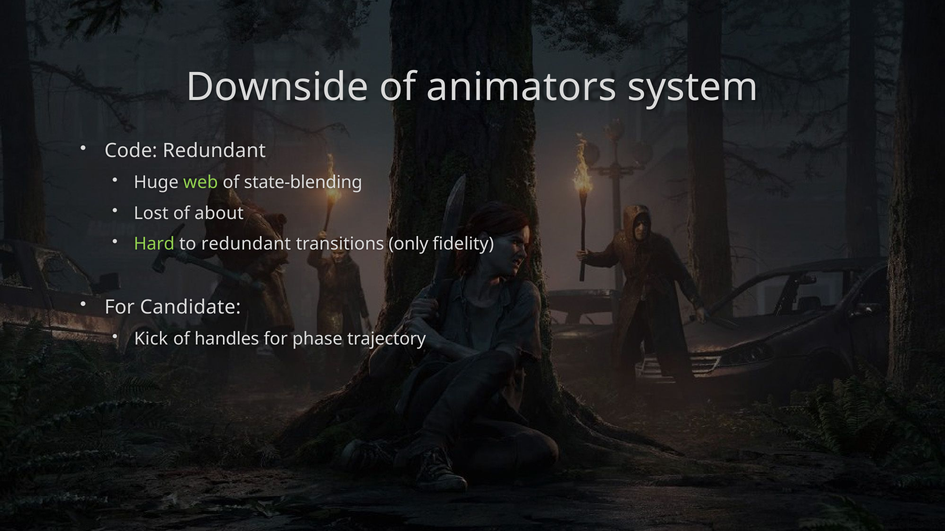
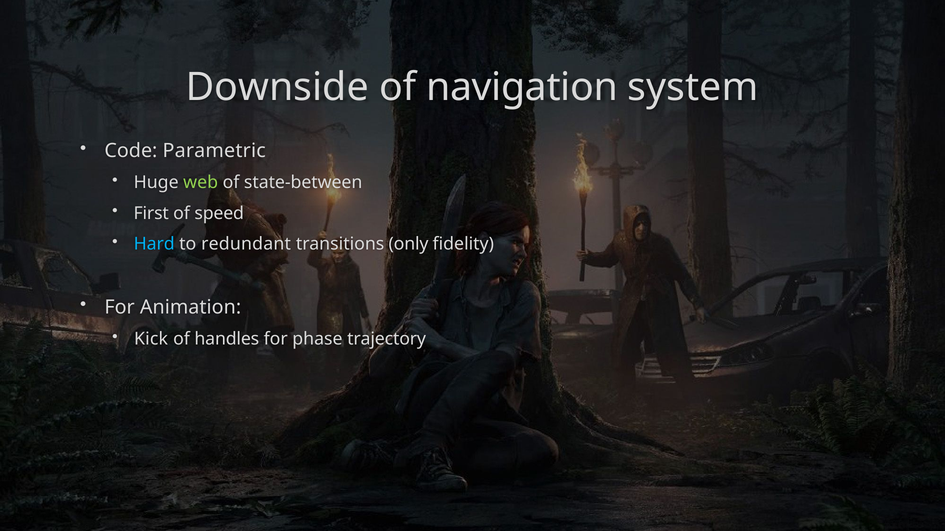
animators: animators -> navigation (522, 88)
Code Redundant: Redundant -> Parametric (214, 151)
state-blending: state-blending -> state-between (303, 183)
Lost: Lost -> First (151, 213)
about: about -> speed (219, 213)
Hard colour: light green -> light blue (154, 244)
Candidate: Candidate -> Animation (191, 307)
